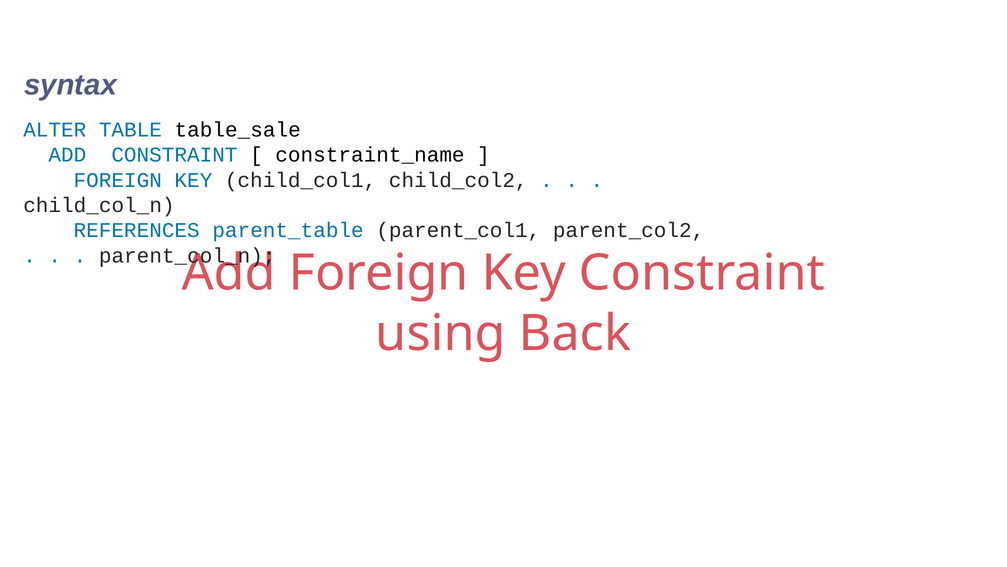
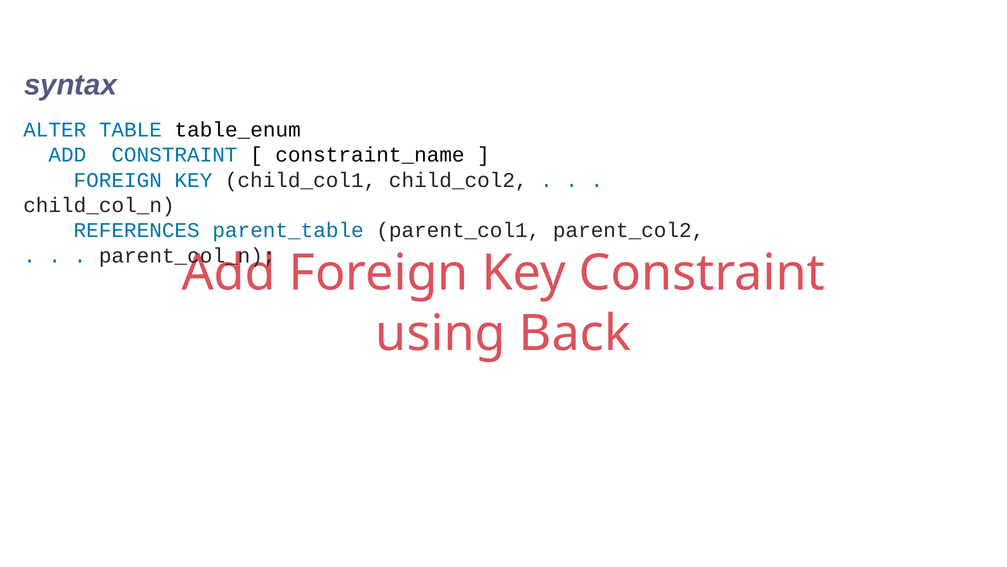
table_sale: table_sale -> table_enum (238, 130)
